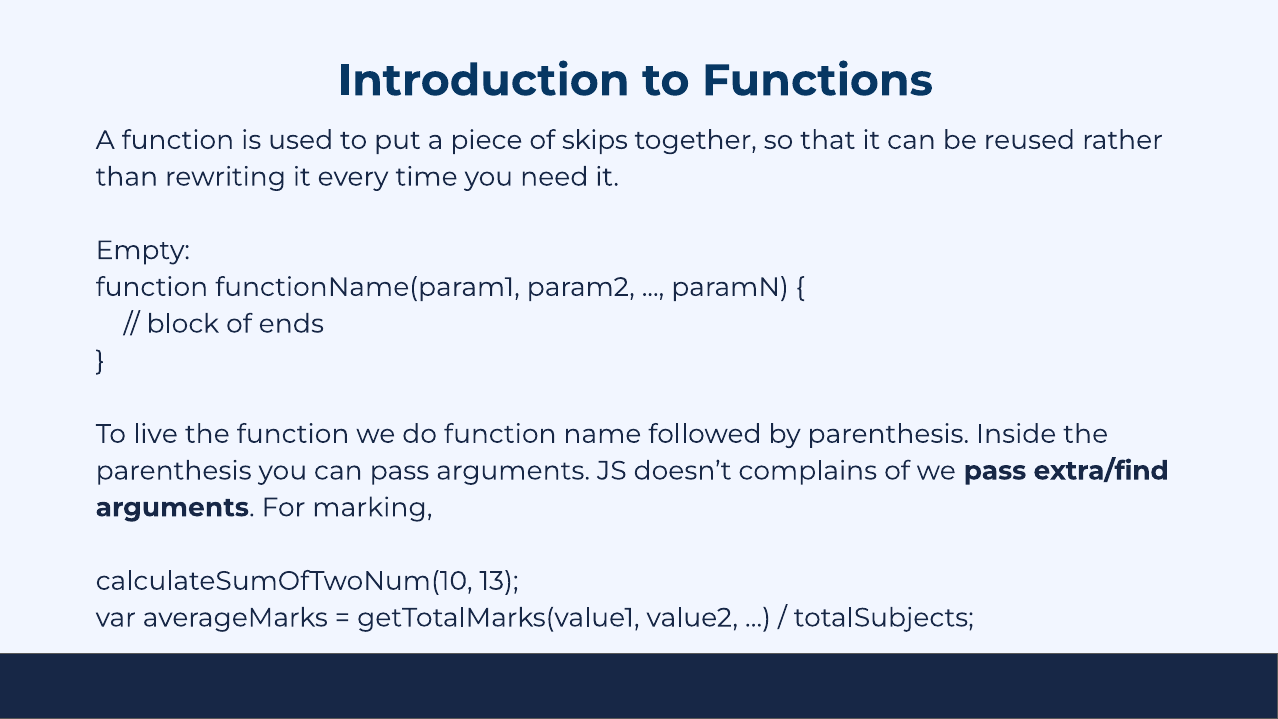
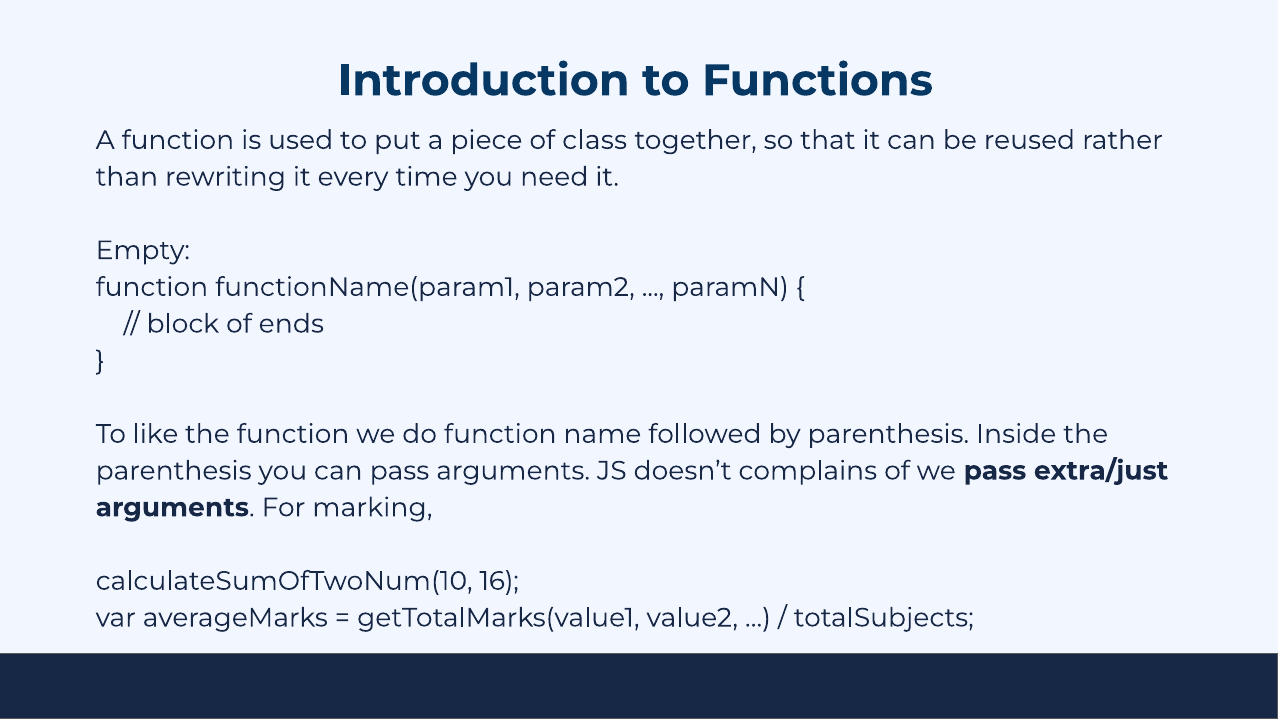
skips: skips -> class (595, 140)
live: live -> like (156, 434)
extra/find: extra/find -> extra/just (1101, 471)
13: 13 -> 16 (499, 581)
